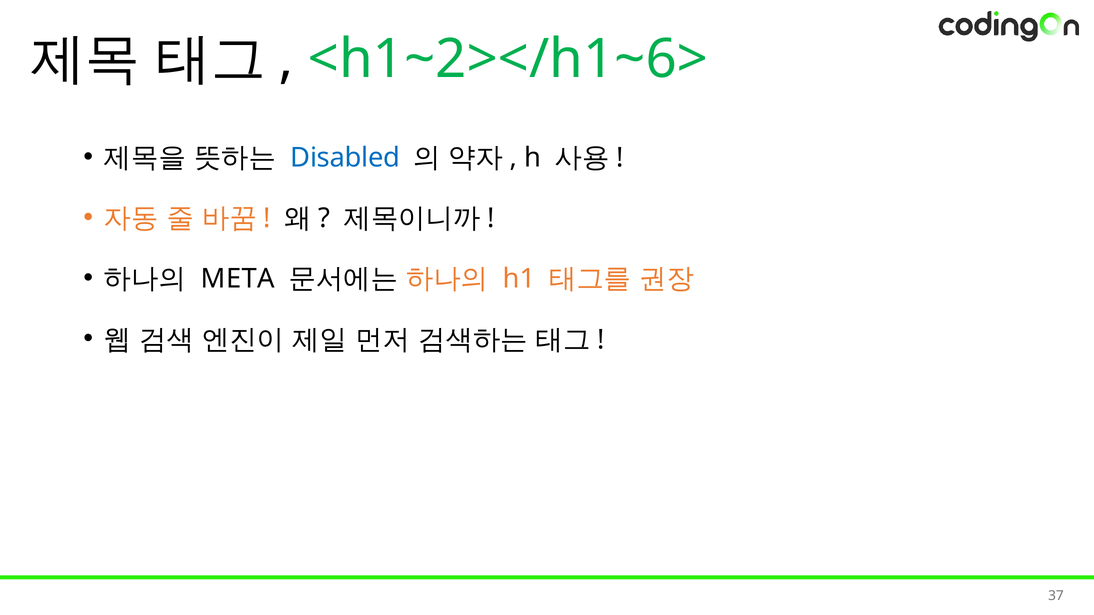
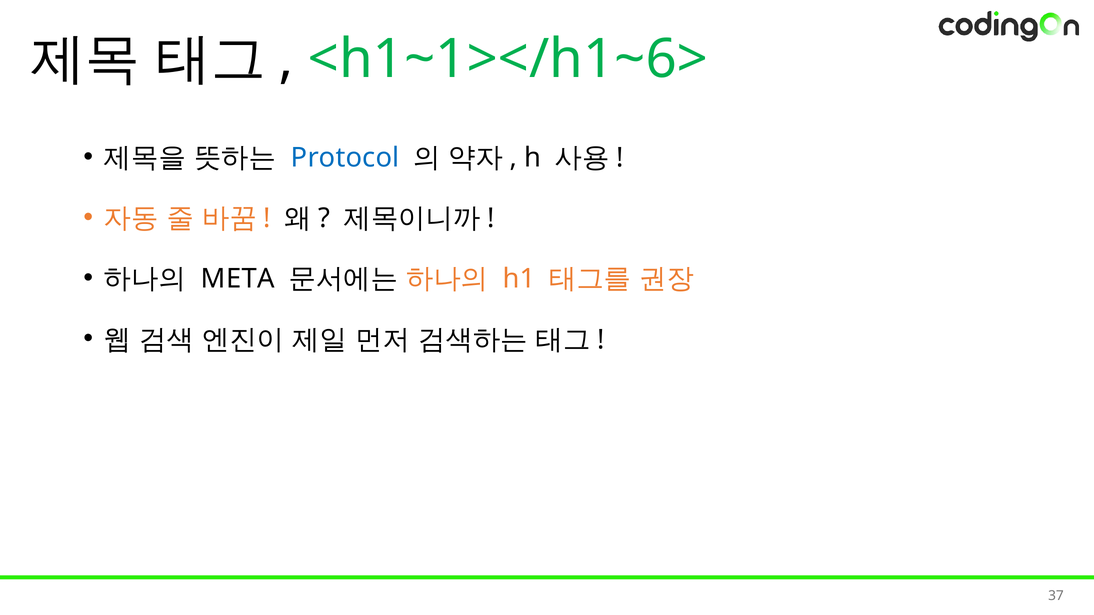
<h1~2></h1~6>: <h1~2></h1~6> -> <h1~1></h1~6> (508, 59)
Disabled: Disabled -> Protocol (345, 158)
